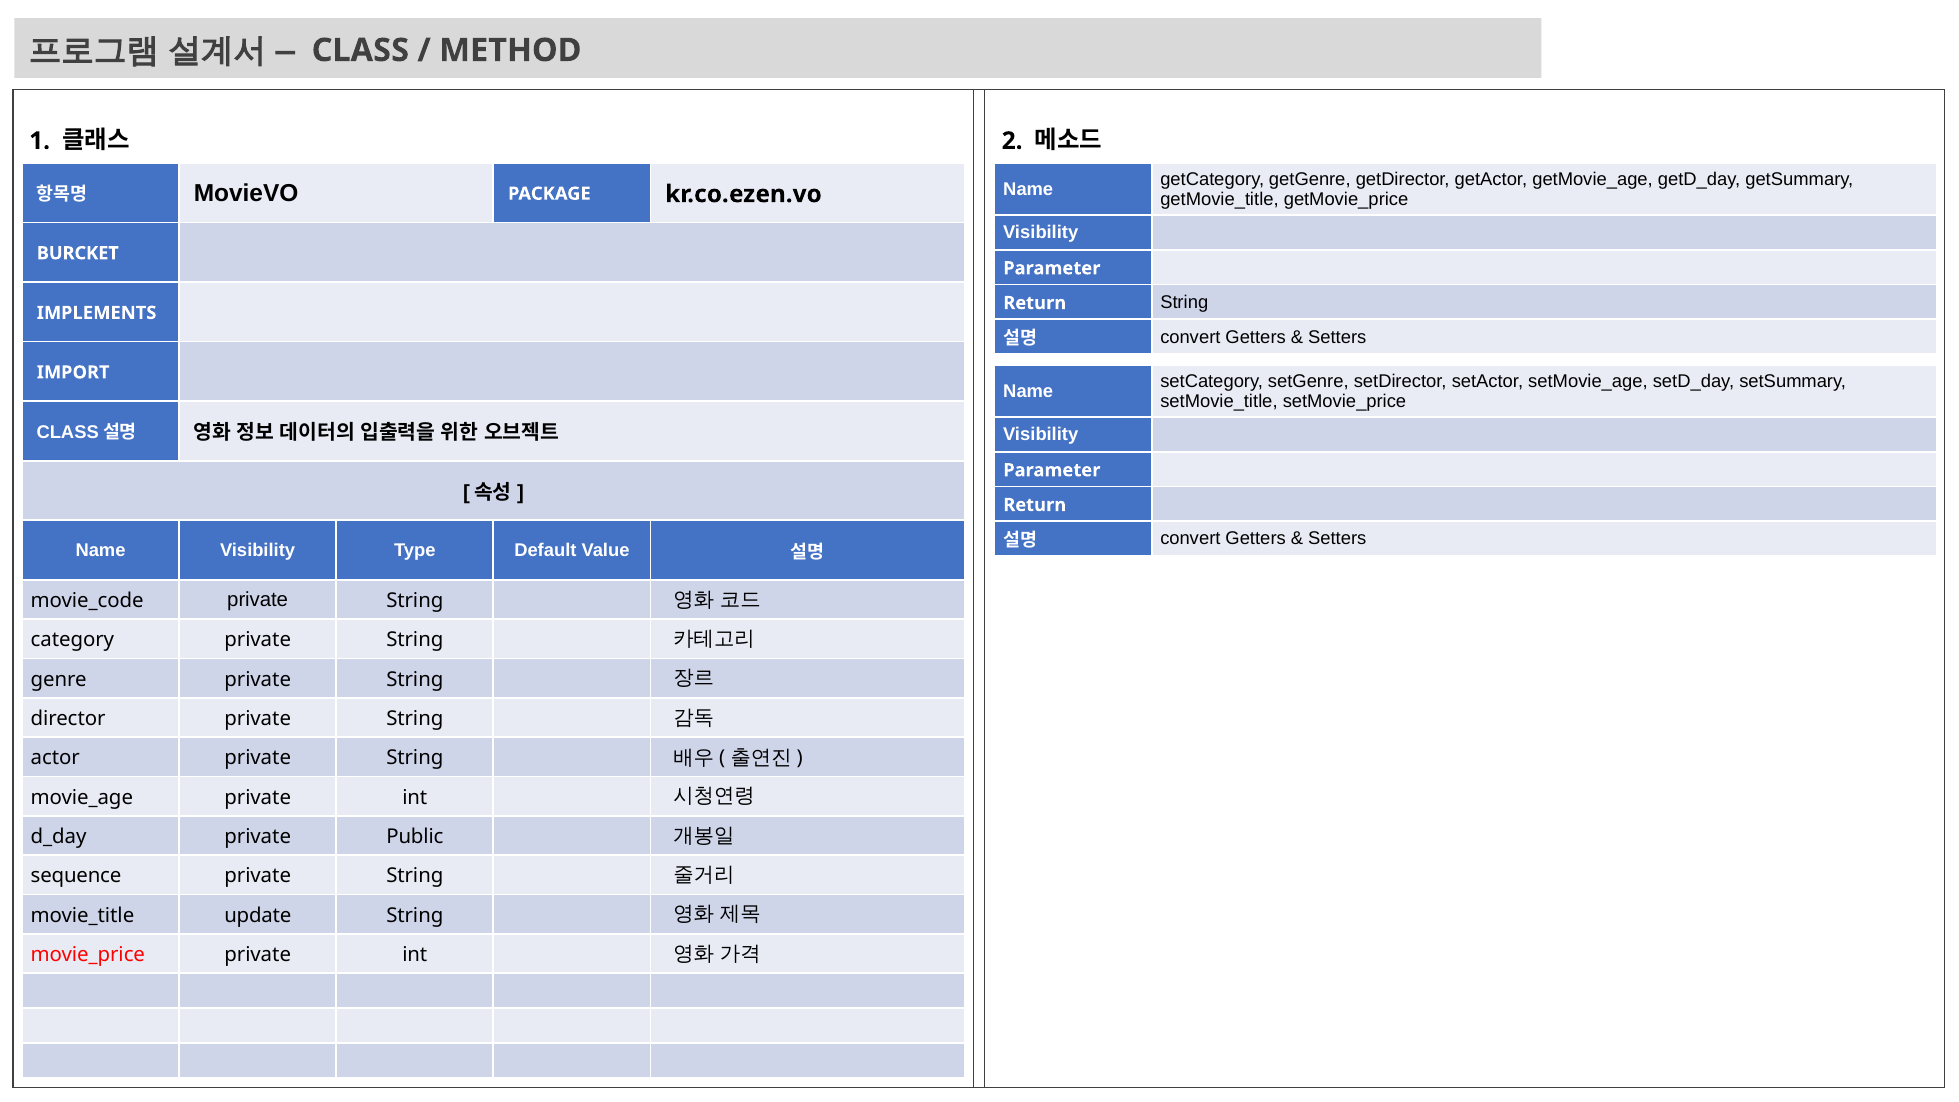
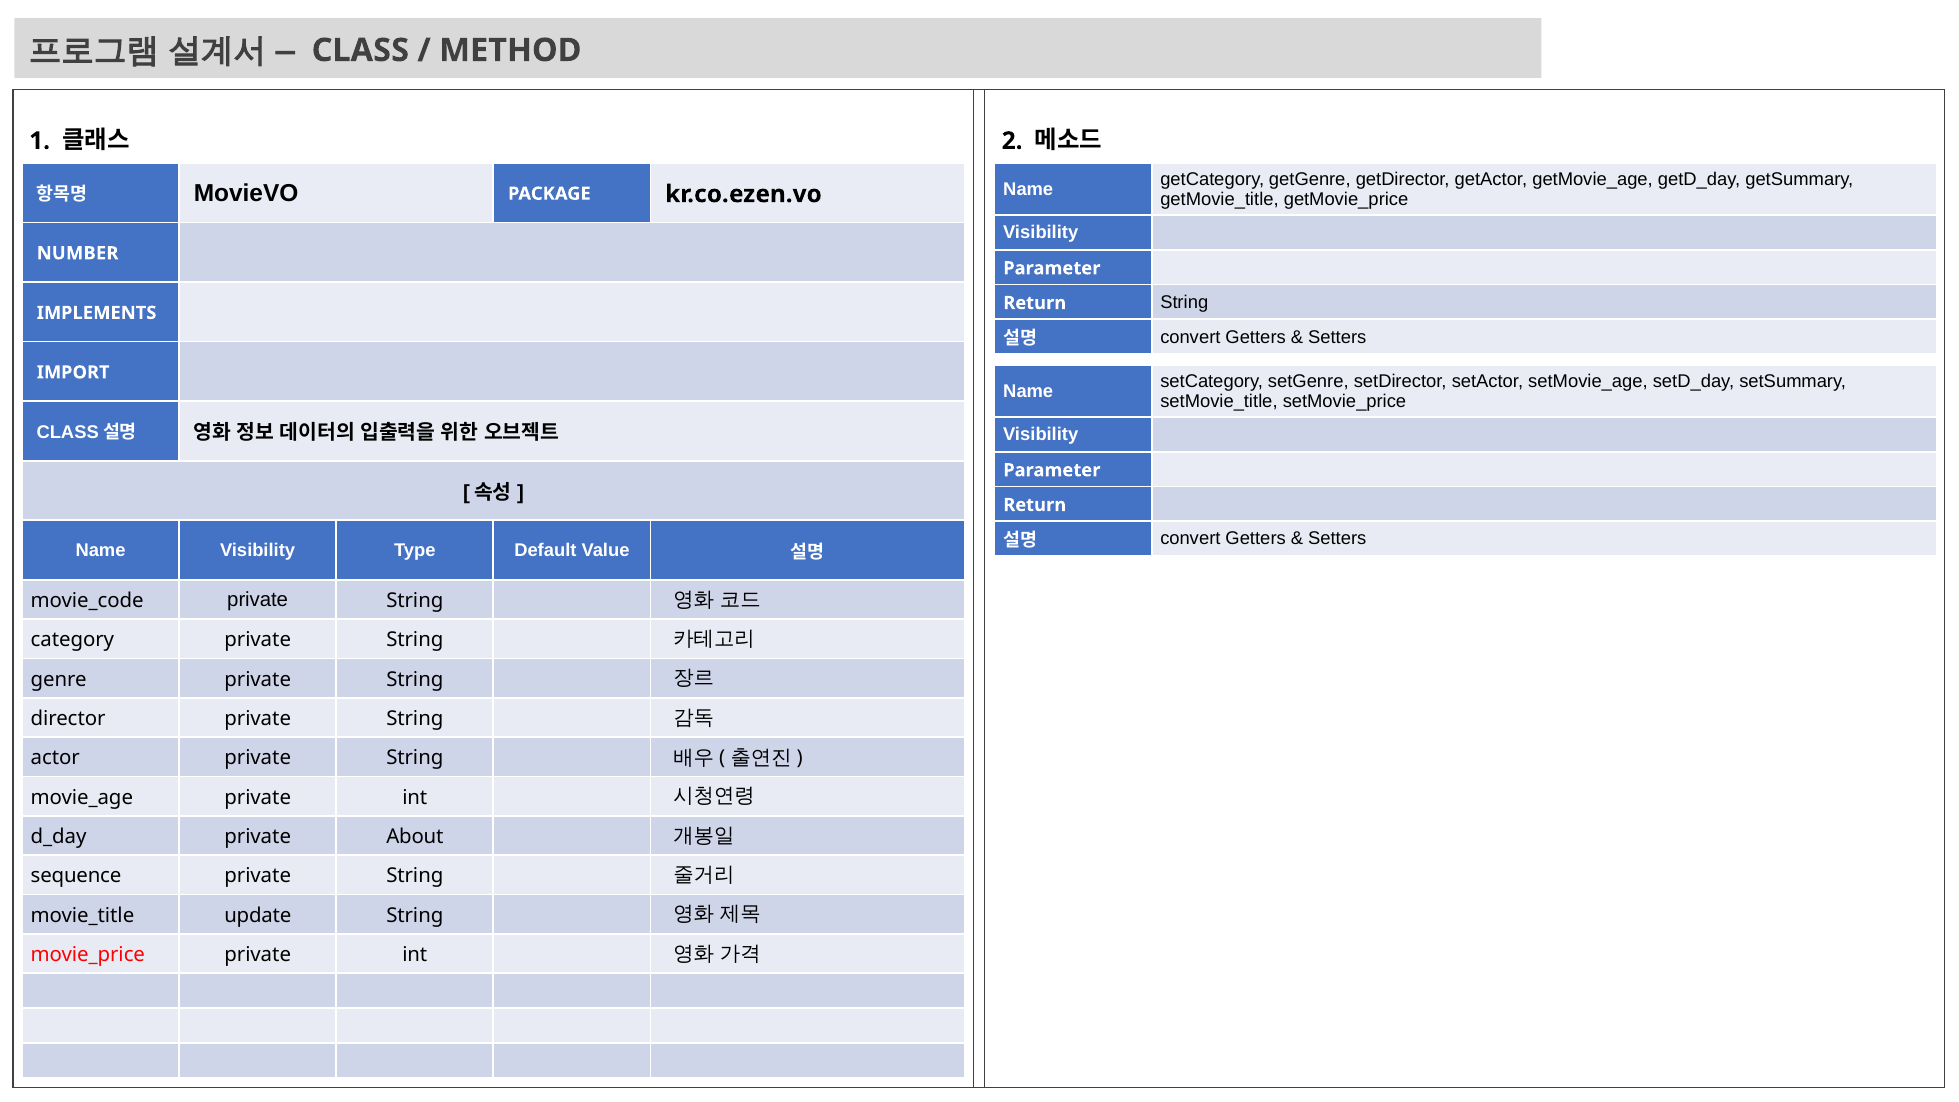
BURCKET: BURCKET -> NUMBER (78, 253)
Public: Public -> About (415, 837)
